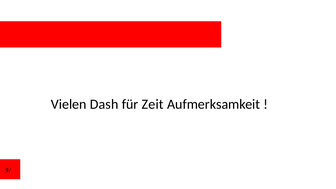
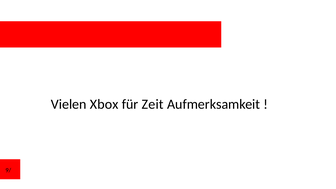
Dash: Dash -> Xbox (104, 104)
